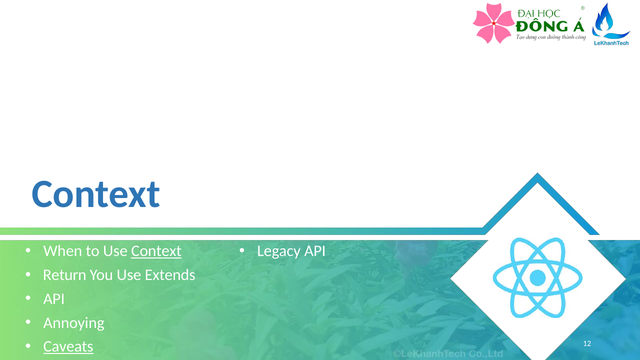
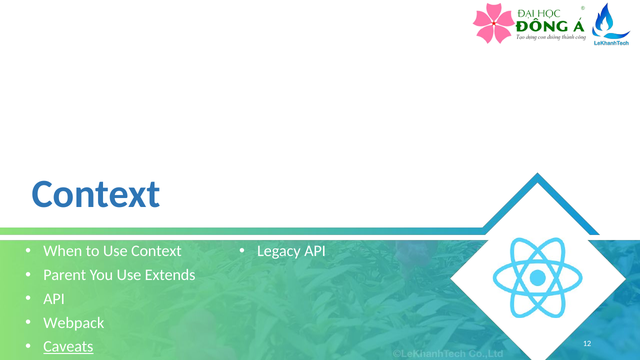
Context underline: present -> none (156, 251)
Return: Return -> Parent (65, 275)
Annoying: Annoying -> Webpack (74, 323)
